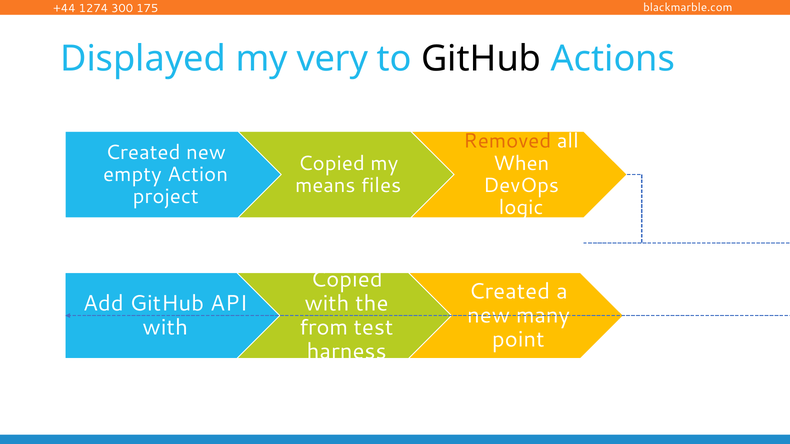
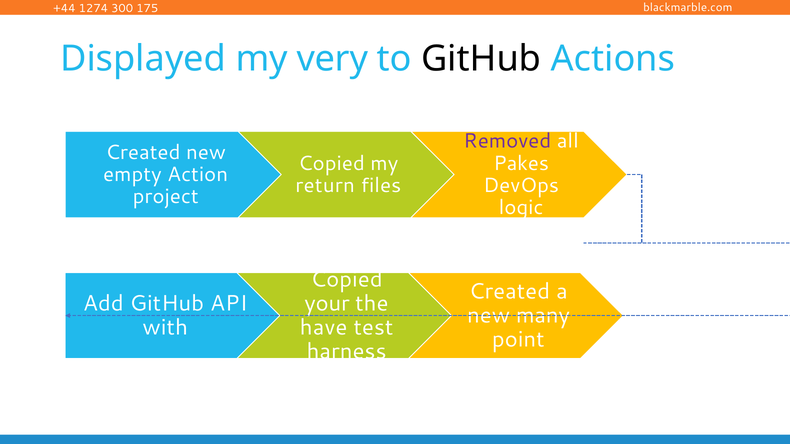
Removed colour: orange -> purple (507, 141)
When: When -> Pakes (521, 163)
means: means -> return (325, 186)
with: with -> your (327, 304)
from: from -> have (324, 328)
